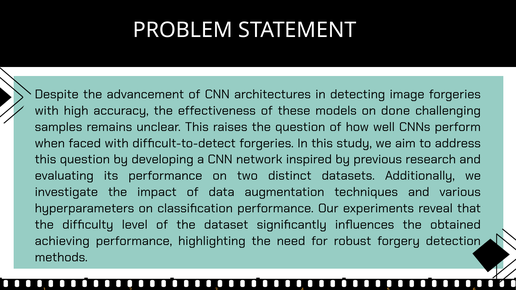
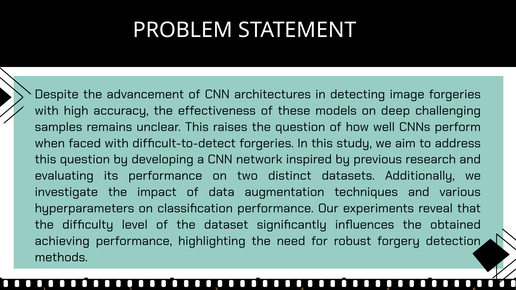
done: done -> deep (396, 111)
